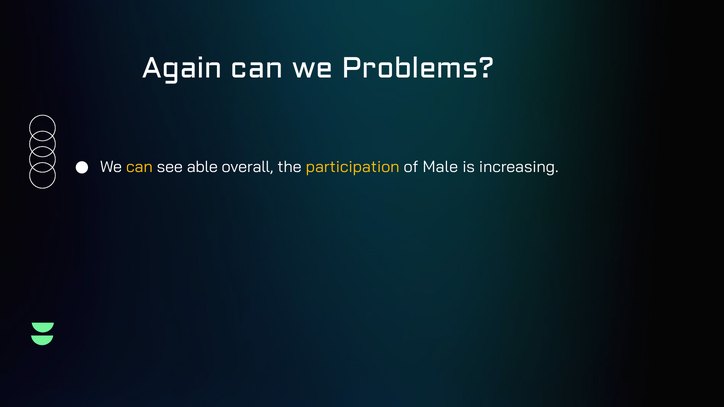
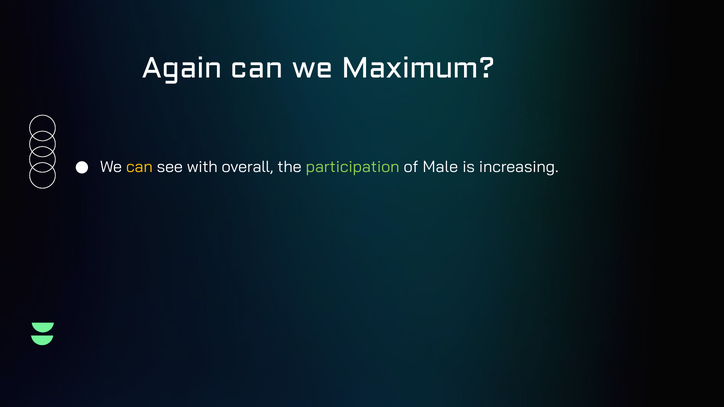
Problems: Problems -> Maximum (418, 68)
able: able -> with (202, 167)
participation colour: yellow -> light green (353, 167)
